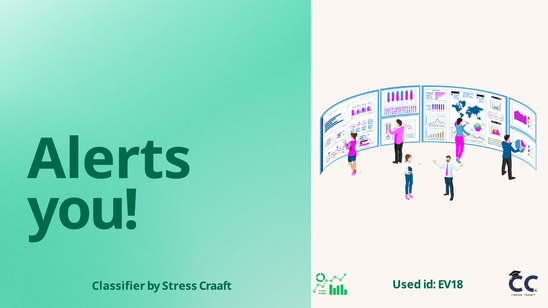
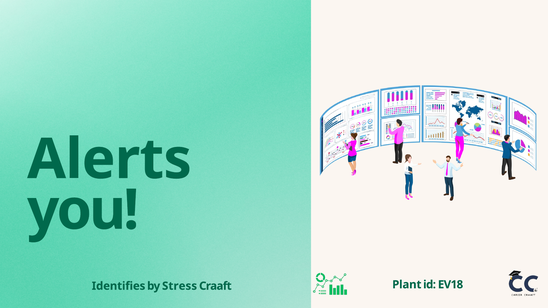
Classifier: Classifier -> Identifies (119, 286)
Used: Used -> Plant (407, 285)
